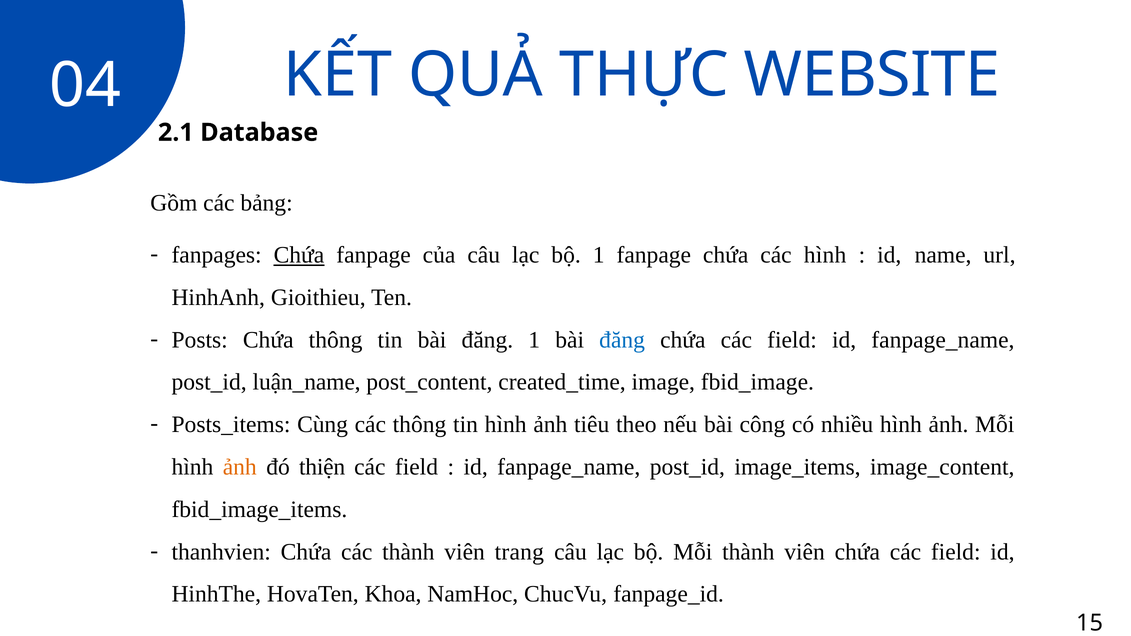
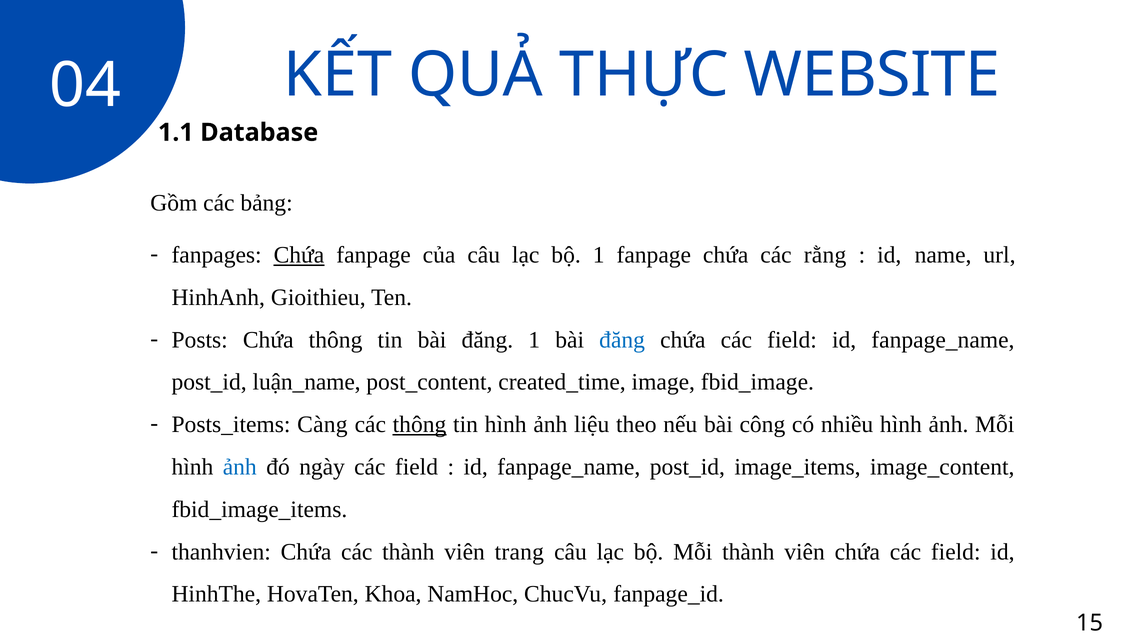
2.1: 2.1 -> 1.1 (176, 133)
các hình: hình -> rằng (825, 255)
Cùng: Cùng -> Càng (322, 425)
thông underline: none -> present (420, 425)
tiêu: tiêu -> liệu (592, 425)
ảnh colour: orange -> blue (240, 467)
thiện: thiện -> ngày (322, 467)
